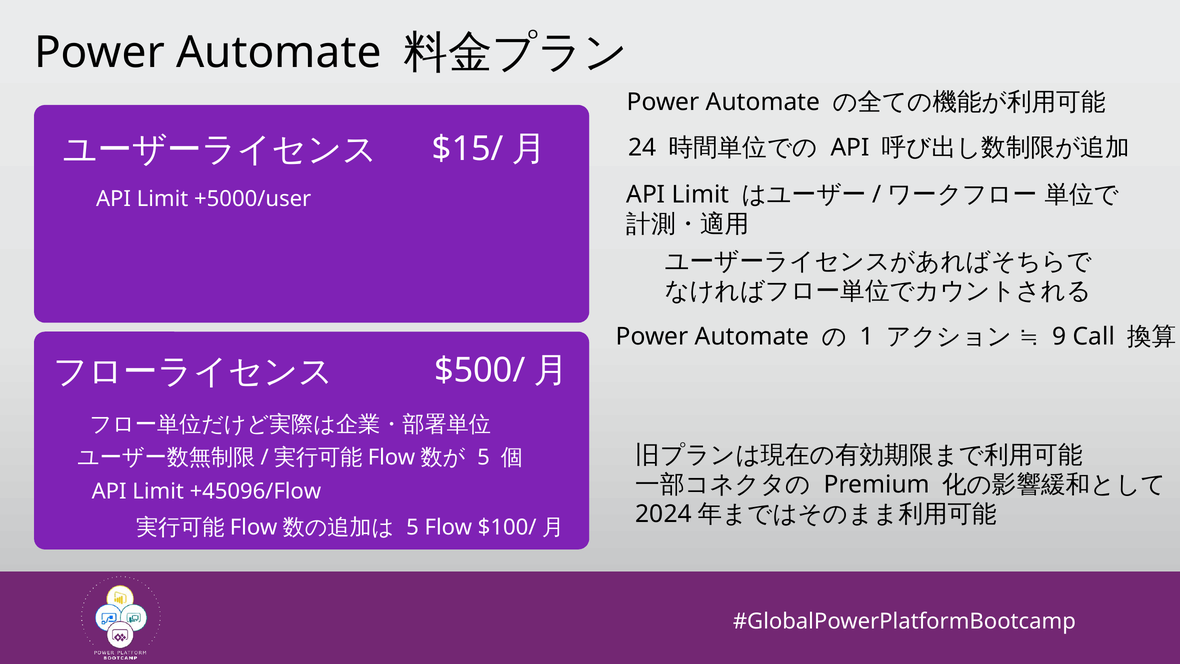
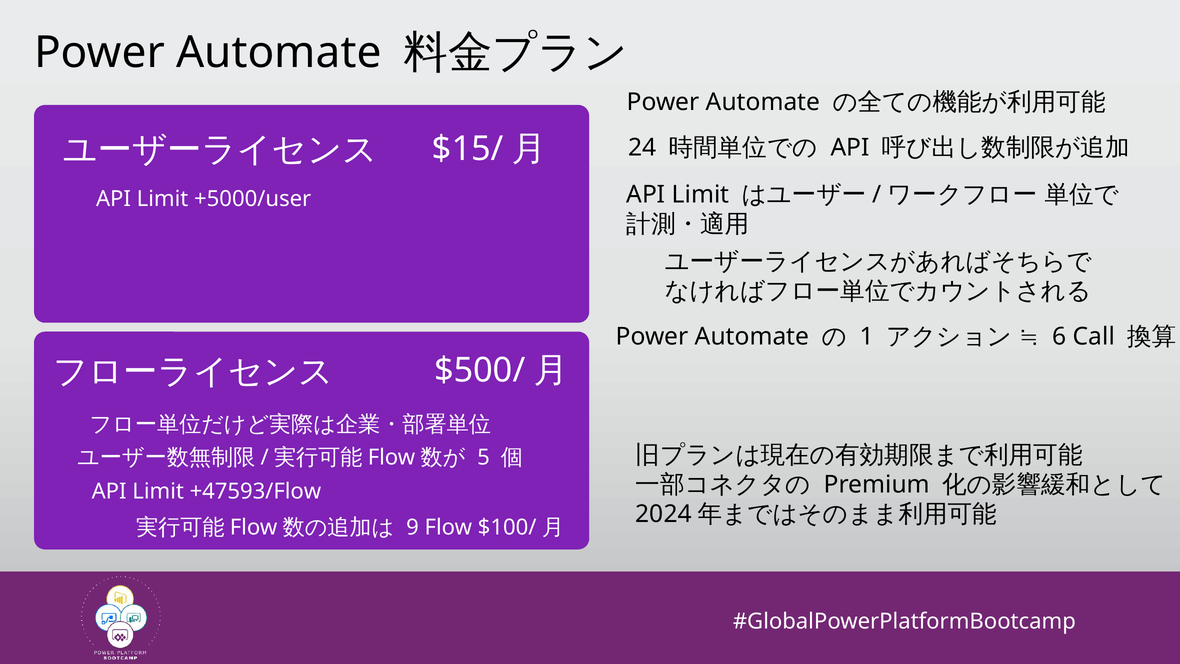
9: 9 -> 6 (1059, 336)
+45096/Flow: +45096/Flow -> +47593/Flow (255, 491)
5: 5 -> 9 (413, 527)
